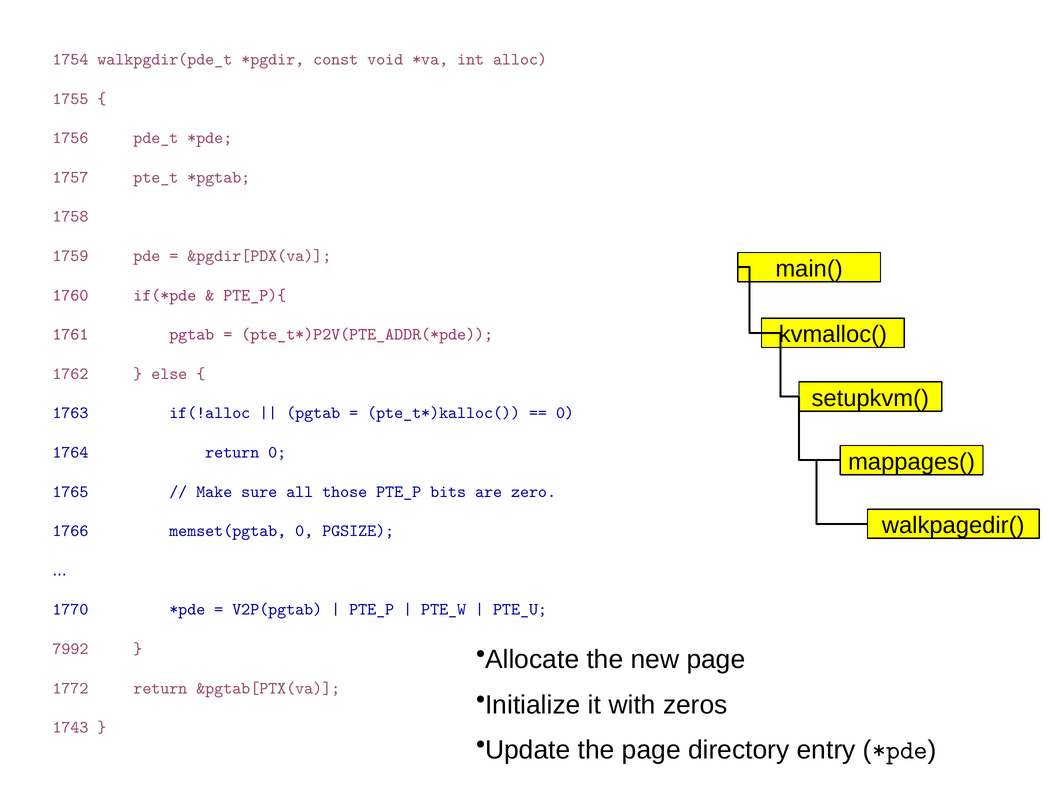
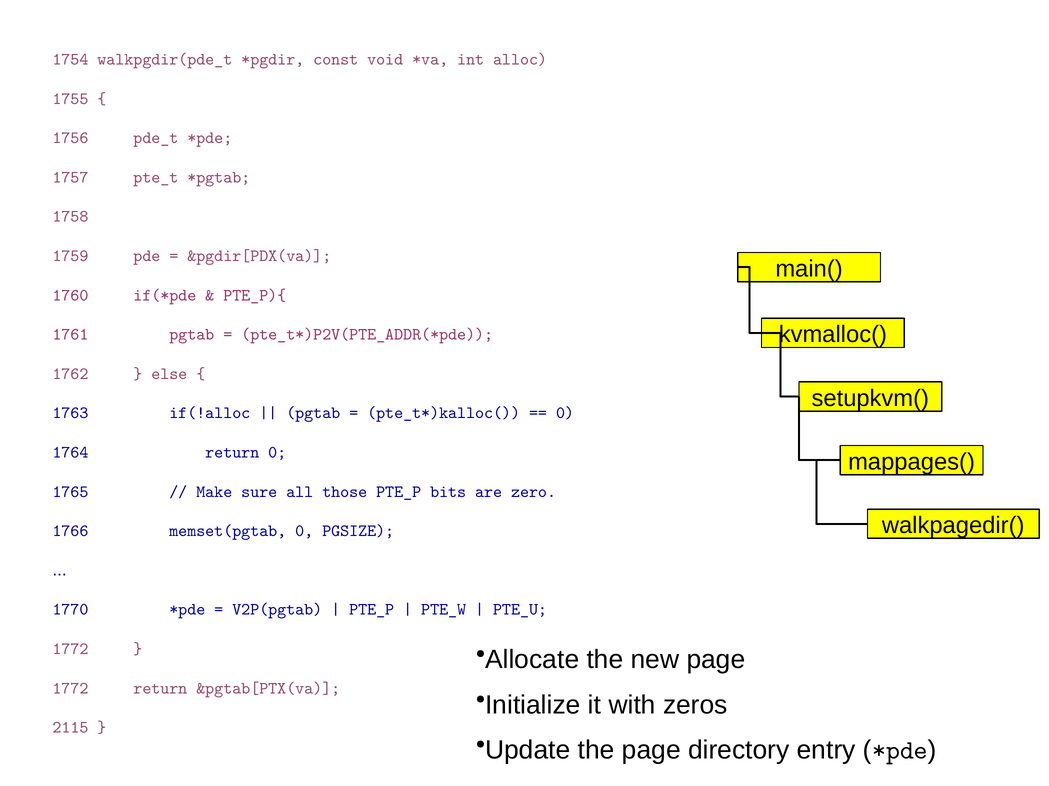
7992: 7992 -> 1772 (70, 649)
1743: 1743 -> 2115 (70, 728)
